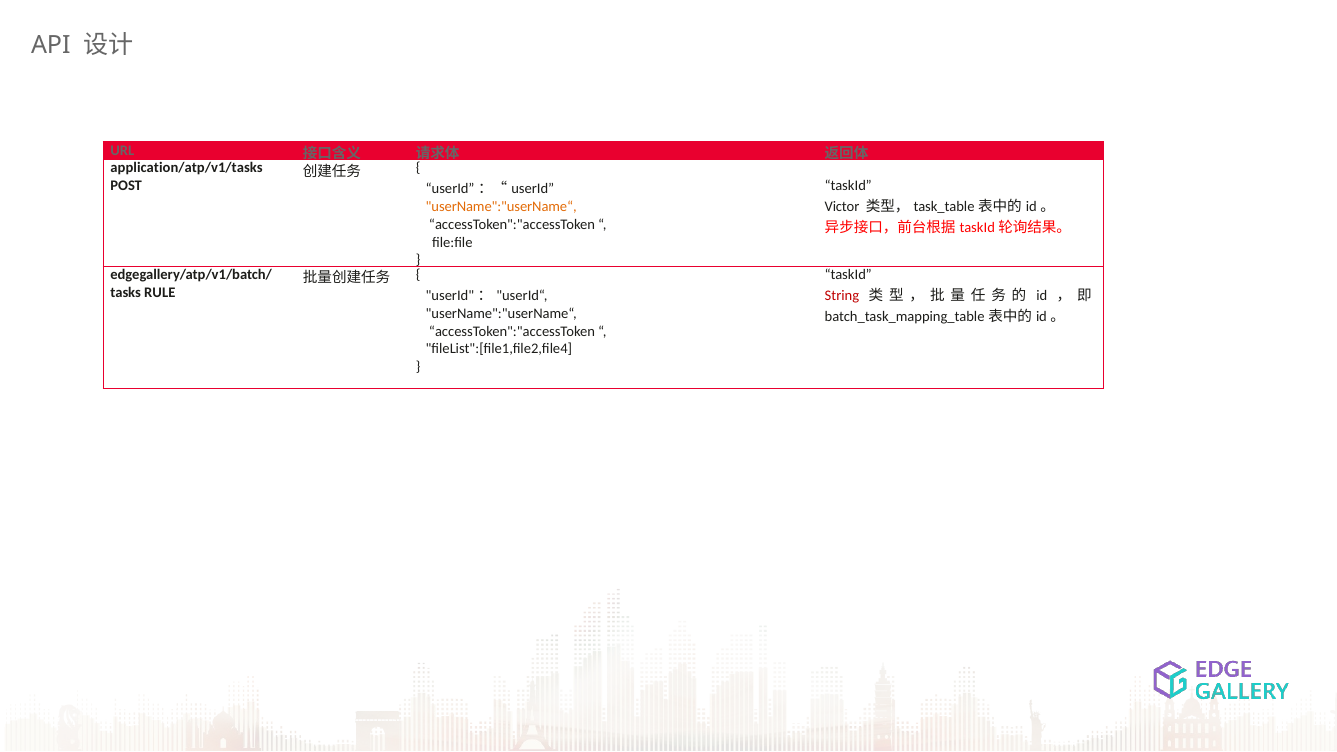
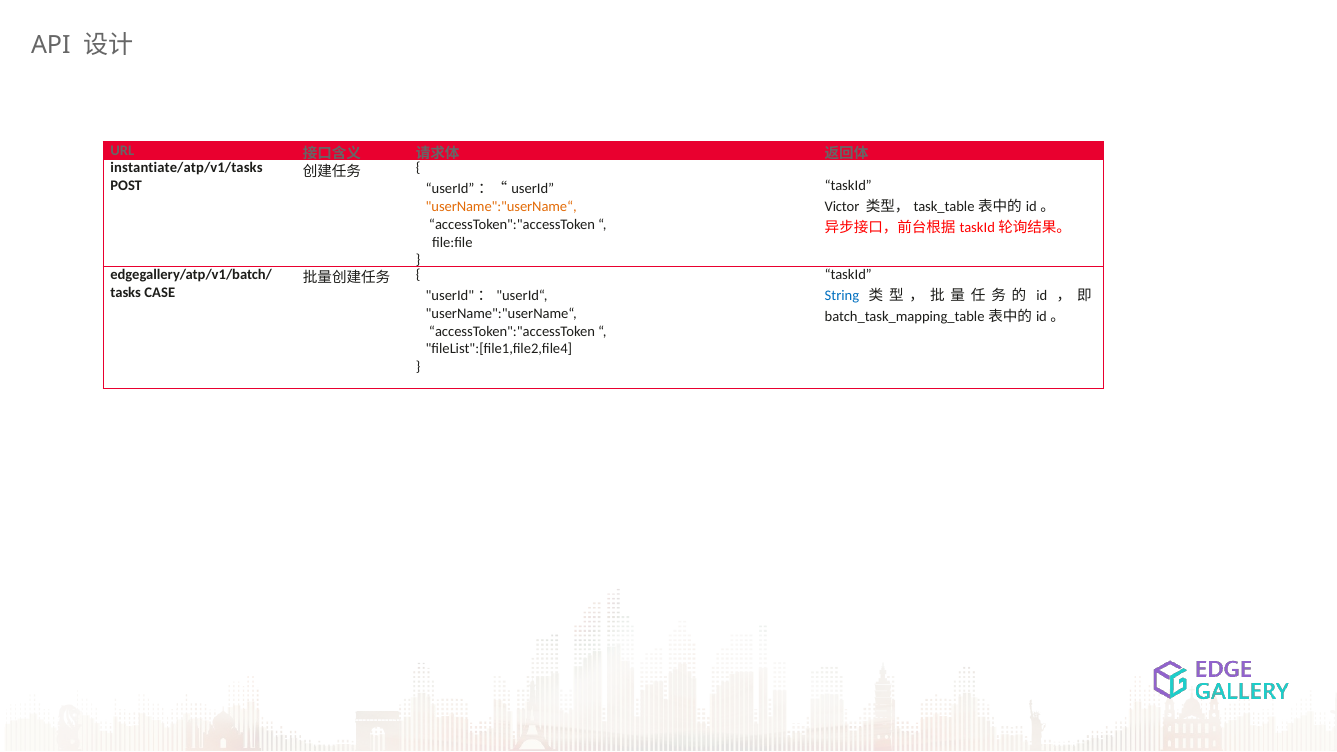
application/atp/v1/tasks: application/atp/v1/tasks -> instantiate/atp/v1/tasks (187, 168)
RULE: RULE -> CASE (160, 292)
String colour: red -> blue (842, 296)
